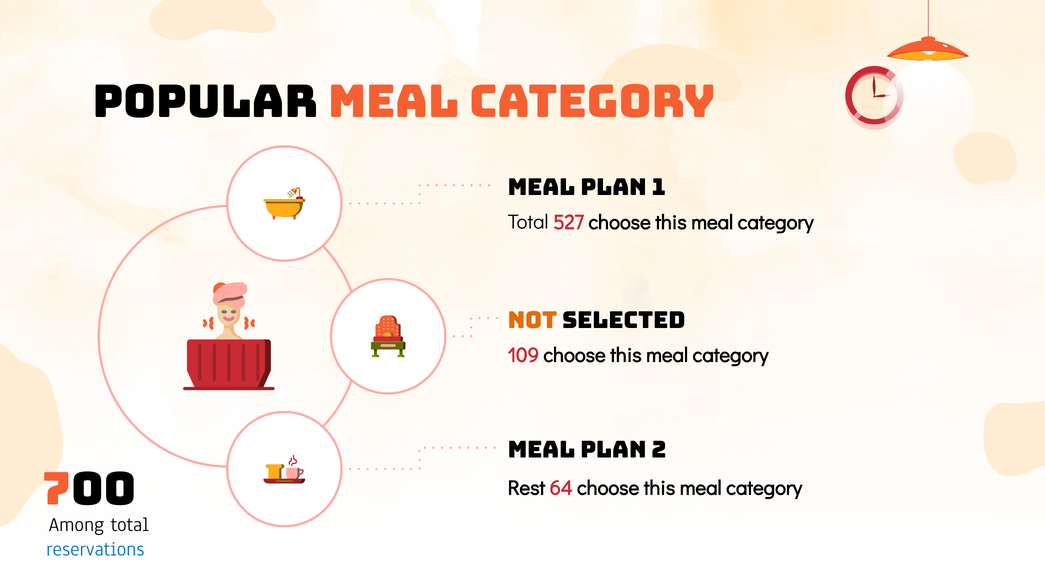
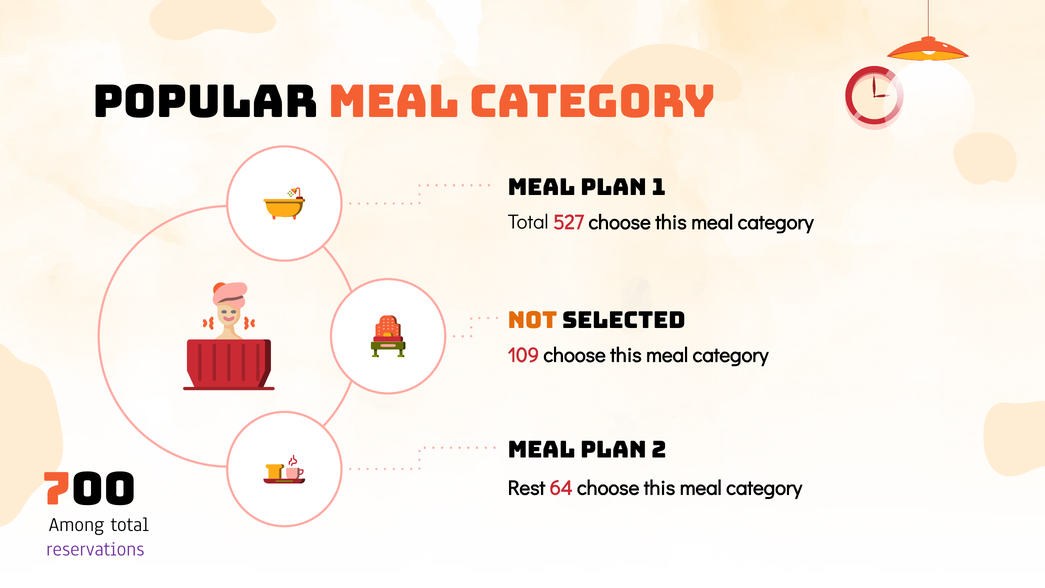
reservations colour: blue -> purple (95, 549)
